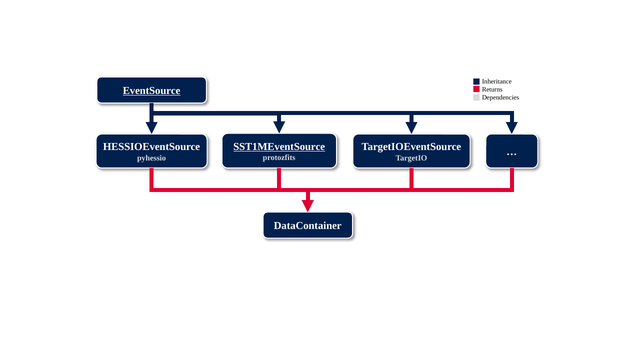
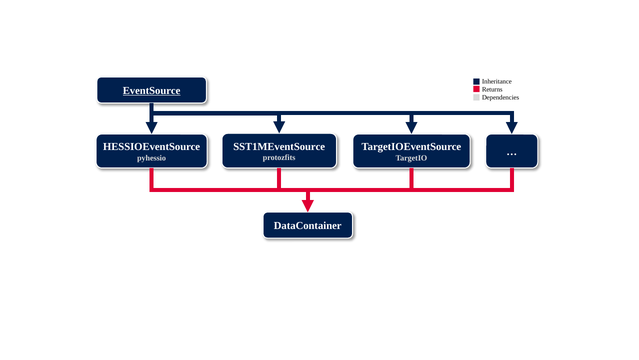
SST1MEventSource underline: present -> none (279, 146)
